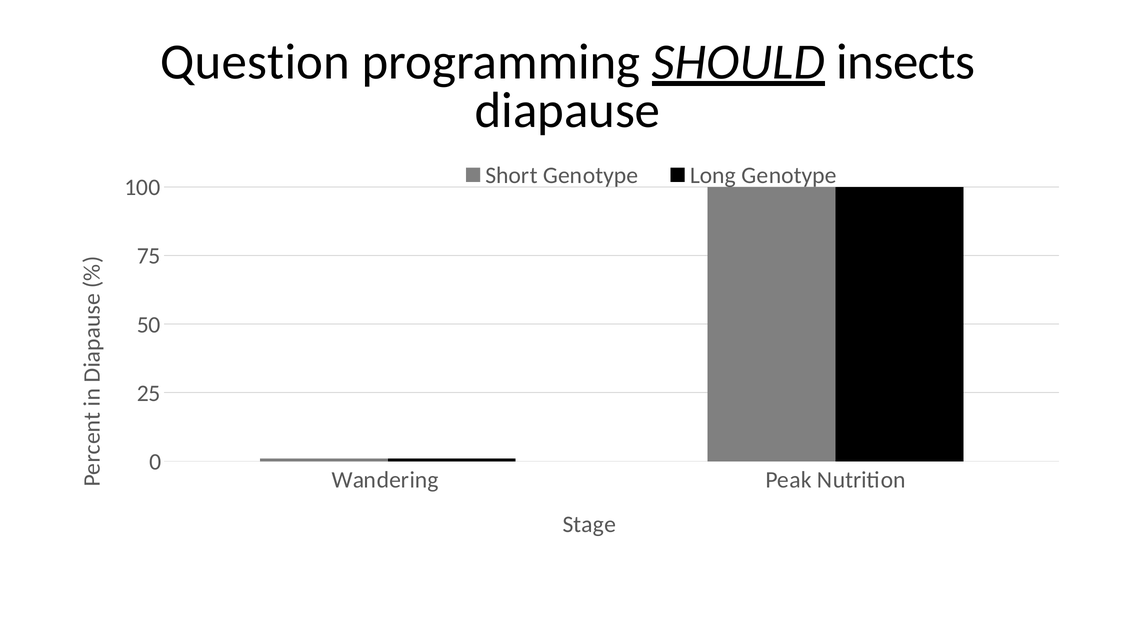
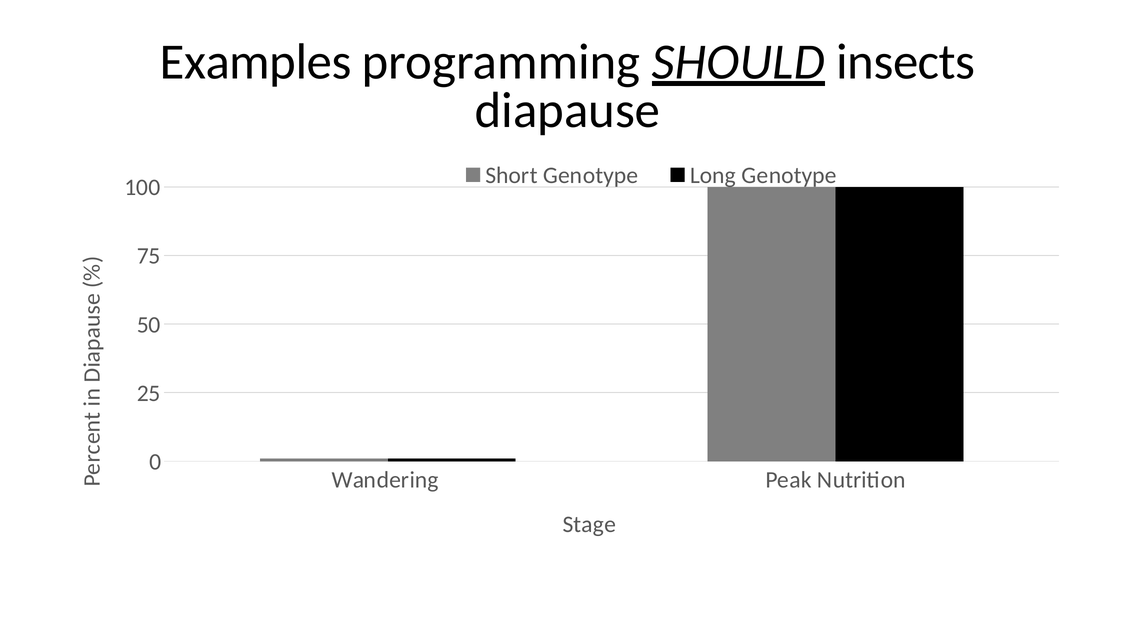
Question: Question -> Examples (256, 62)
